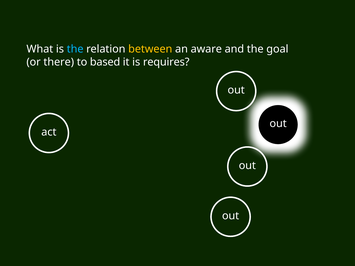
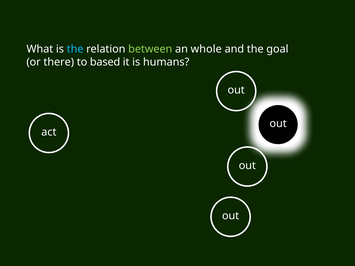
between colour: yellow -> light green (150, 49)
aware: aware -> whole (206, 49)
requires: requires -> humans (166, 62)
